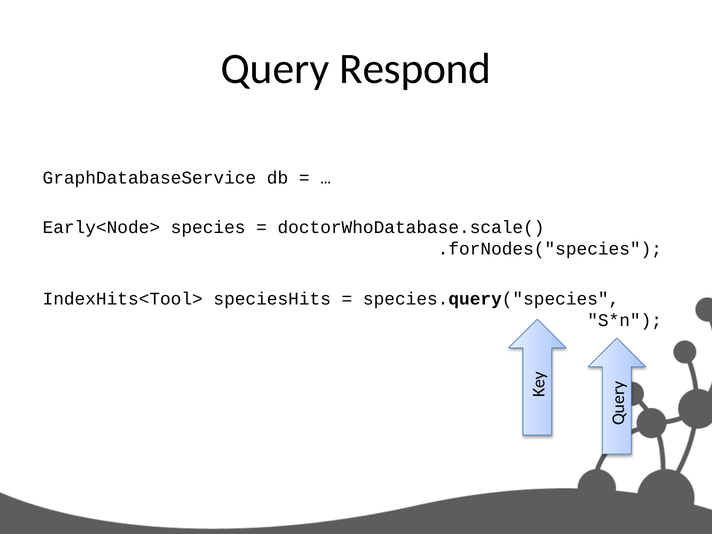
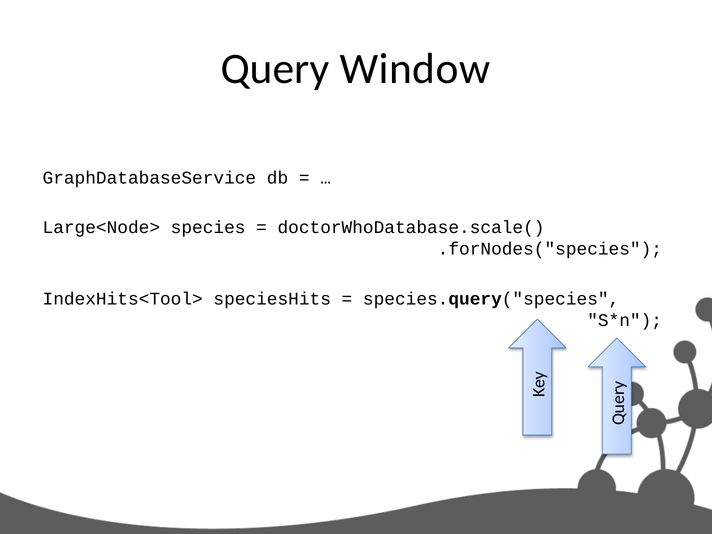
Respond: Respond -> Window (415, 69)
Early<Node>: Early<Node> -> Large<Node> (101, 228)
